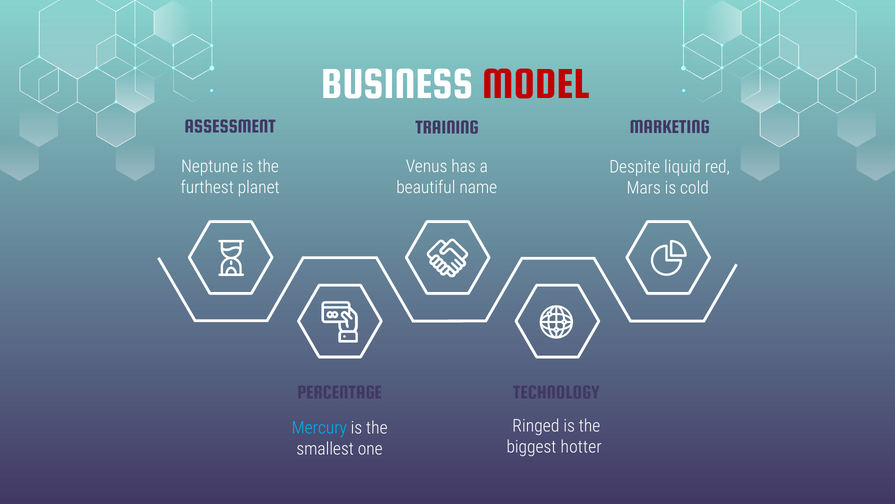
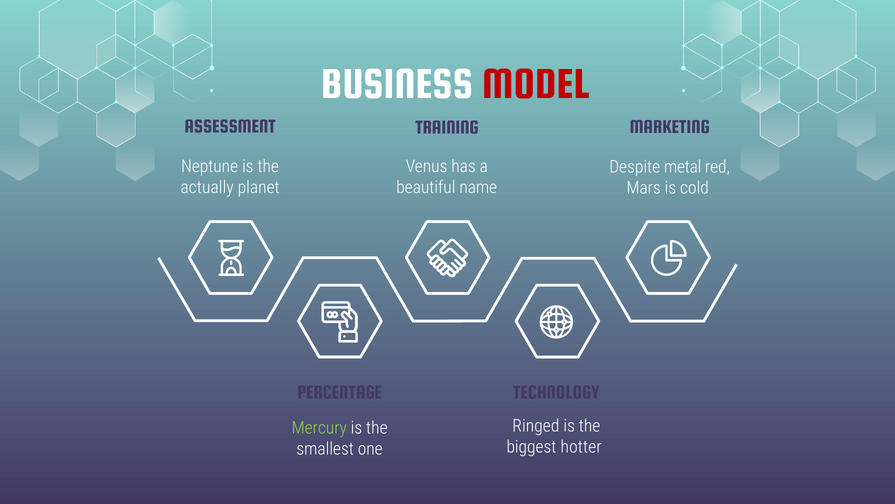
liquid: liquid -> metal (683, 167)
furthest: furthest -> actually (207, 187)
Mercury colour: light blue -> light green (319, 428)
